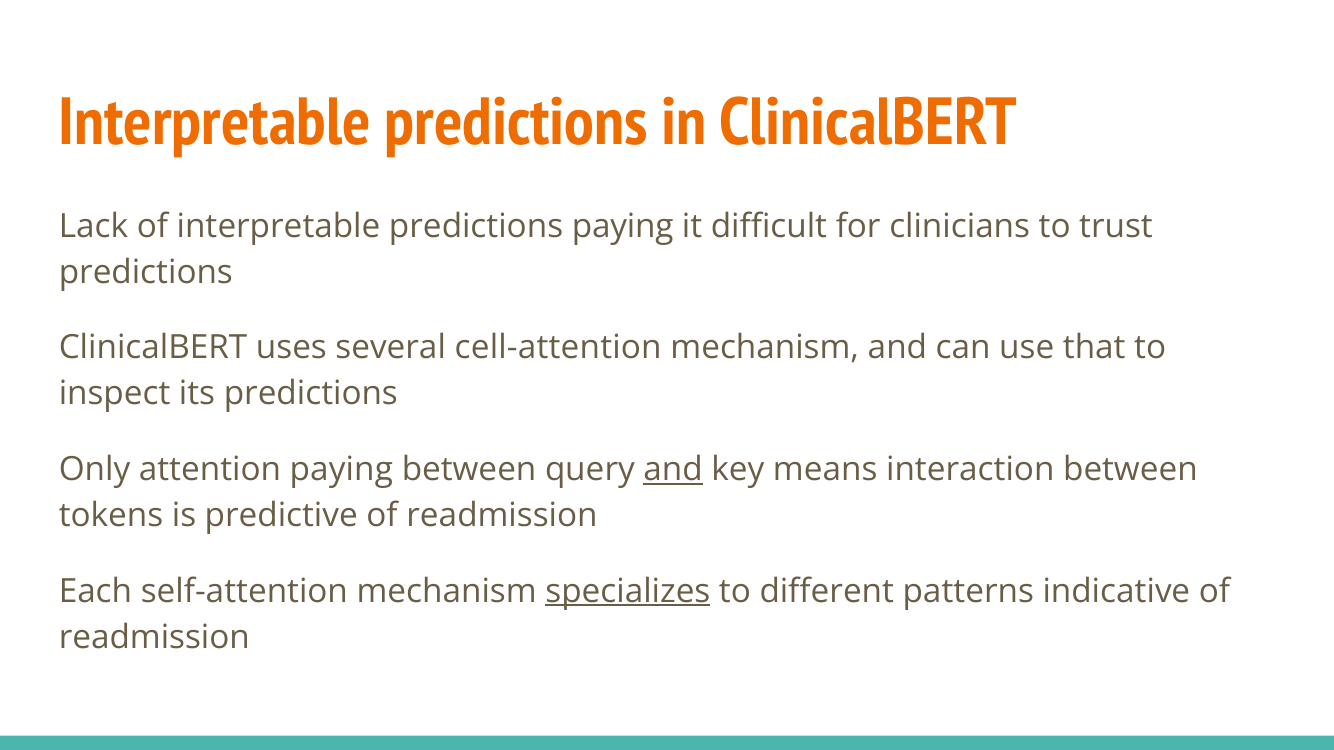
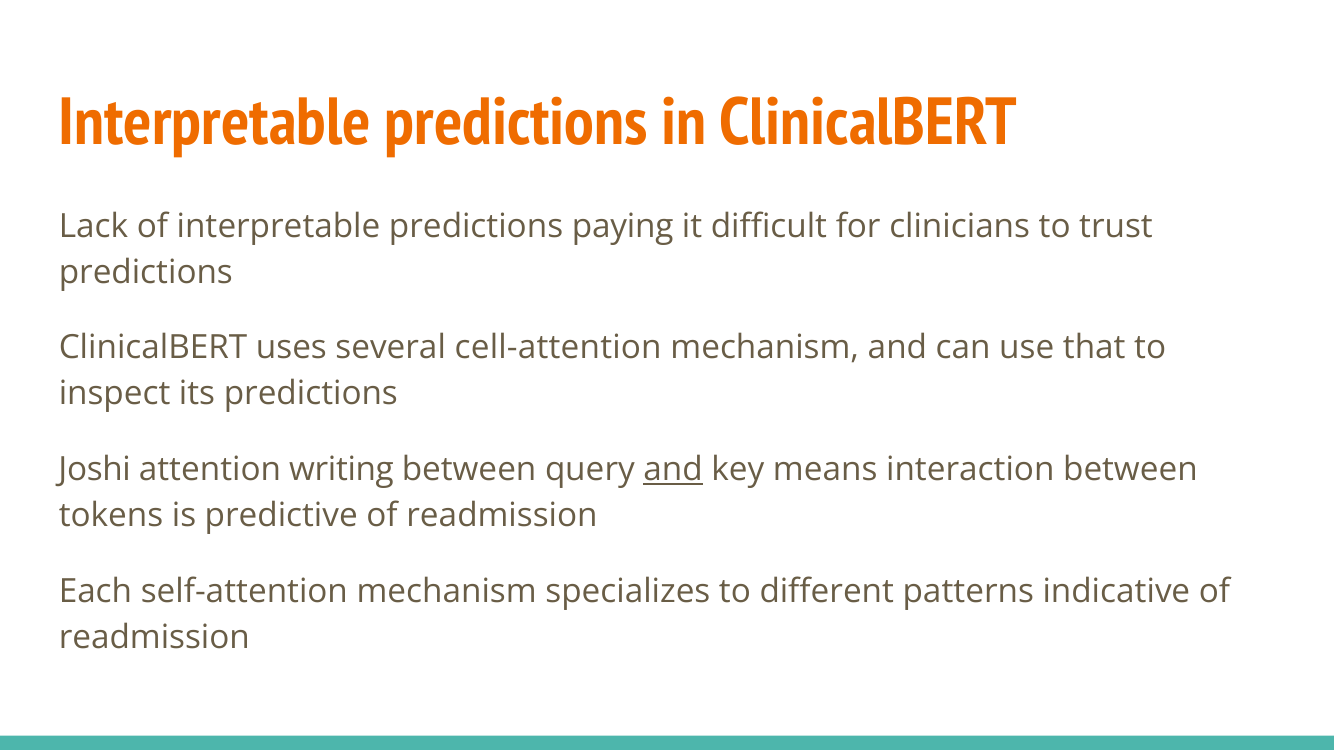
Only: Only -> Joshi (95, 470)
attention paying: paying -> writing (342, 470)
specializes underline: present -> none (628, 591)
